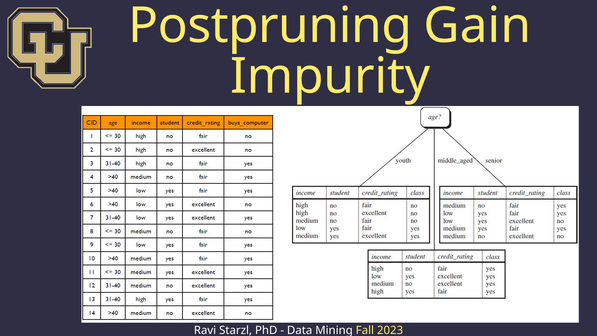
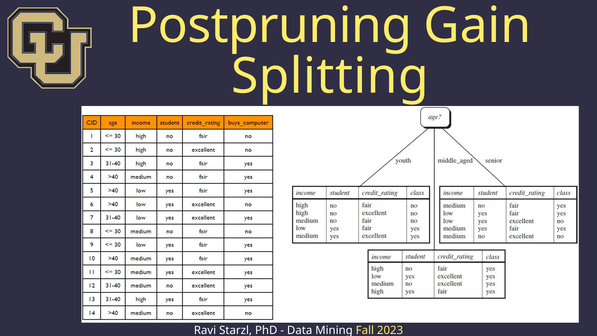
Impurity: Impurity -> Splitting (330, 76)
